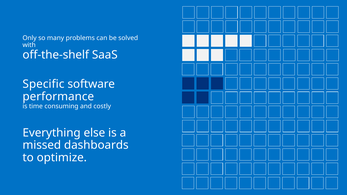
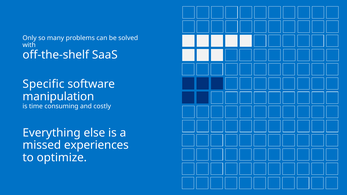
performance: performance -> manipulation (58, 97)
dashboards: dashboards -> experiences (96, 145)
